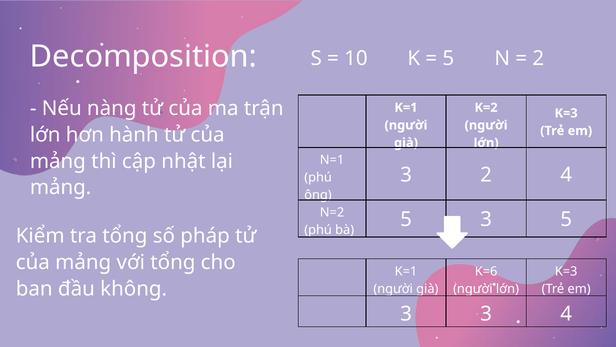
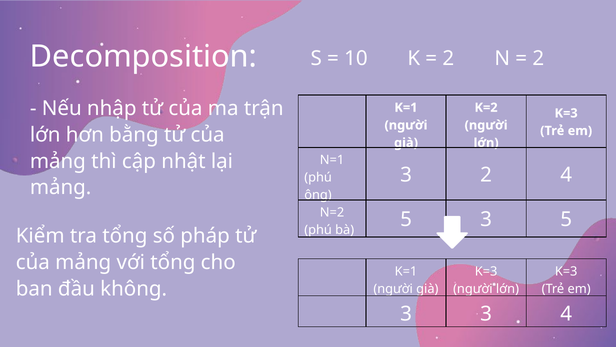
5: 5 -> 2 (448, 58)
nàng: nàng -> nhập (112, 108)
hành: hành -> bằng (134, 135)
K=6: K=6 -> K=3 (486, 271)
